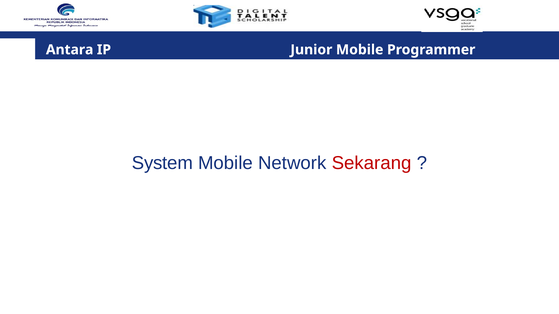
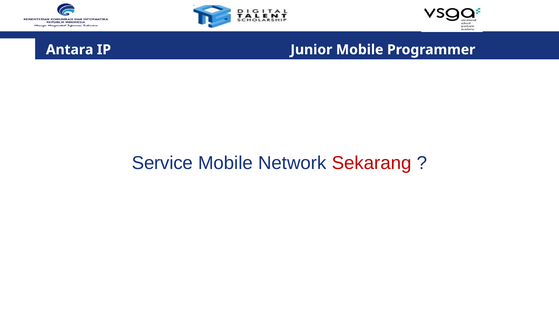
System: System -> Service (162, 163)
